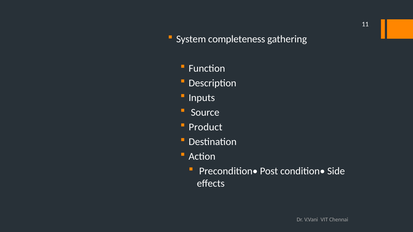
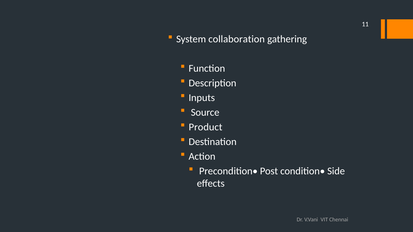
completeness: completeness -> collaboration (237, 39)
